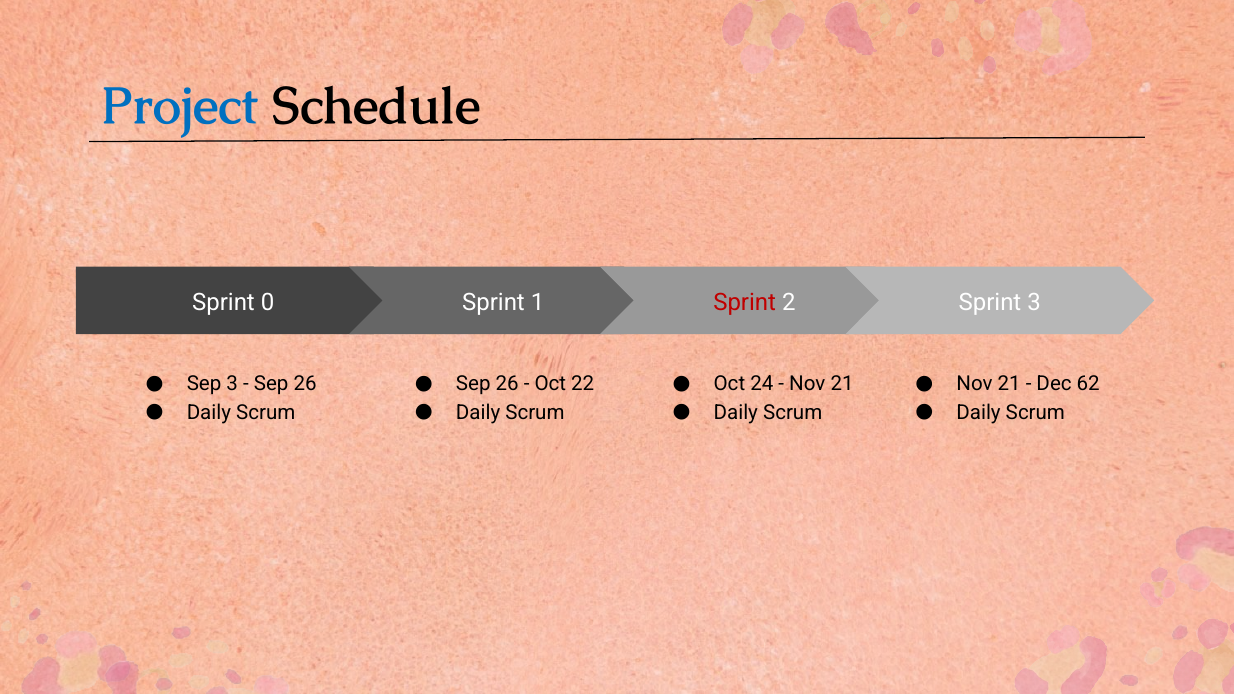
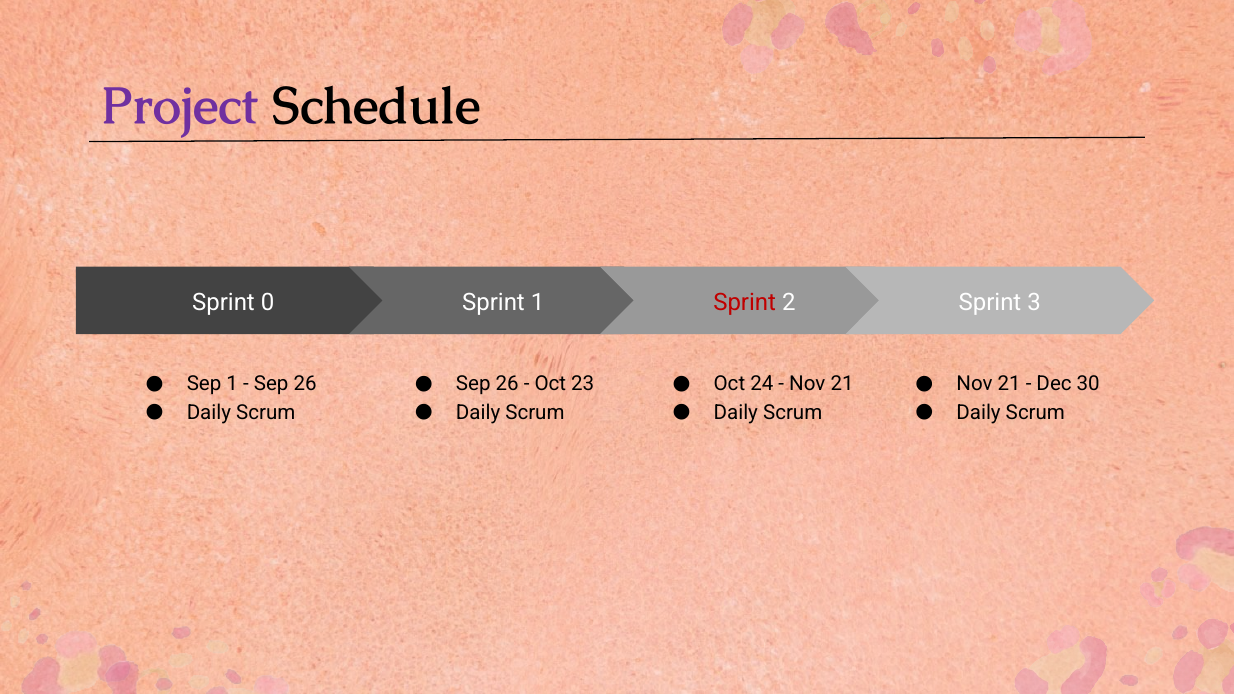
Project colour: blue -> purple (180, 107)
Sep 3: 3 -> 1 (232, 384)
22: 22 -> 23 (583, 384)
62: 62 -> 30 (1088, 384)
